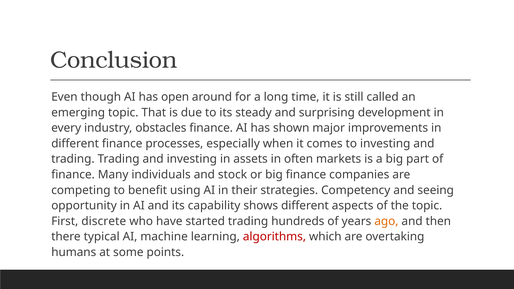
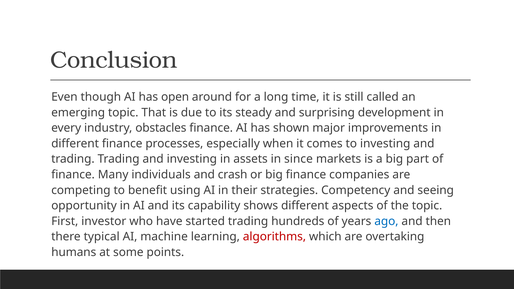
often: often -> since (298, 159)
stock: stock -> crash (233, 175)
discrete: discrete -> investor (104, 221)
ago colour: orange -> blue (386, 221)
